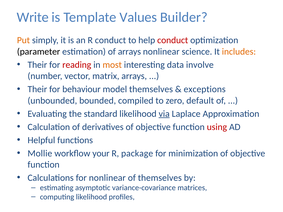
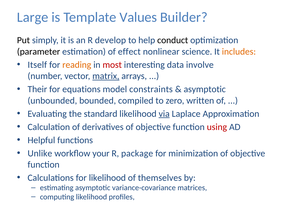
Write: Write -> Large (33, 17)
Put colour: orange -> black (23, 40)
R conduct: conduct -> develop (110, 40)
conduct colour: red -> black (173, 40)
of arrays: arrays -> effect (129, 52)
Their: Their -> Itself (37, 65)
reading colour: red -> orange (77, 65)
most colour: orange -> red (112, 65)
matrix underline: none -> present (106, 76)
behaviour: behaviour -> equations (81, 89)
model themselves: themselves -> constraints (151, 89)
exceptions: exceptions -> asymptotic (205, 89)
default: default -> written (200, 101)
Mollie: Mollie -> Unlike (40, 153)
for nonlinear: nonlinear -> likelihood (107, 178)
